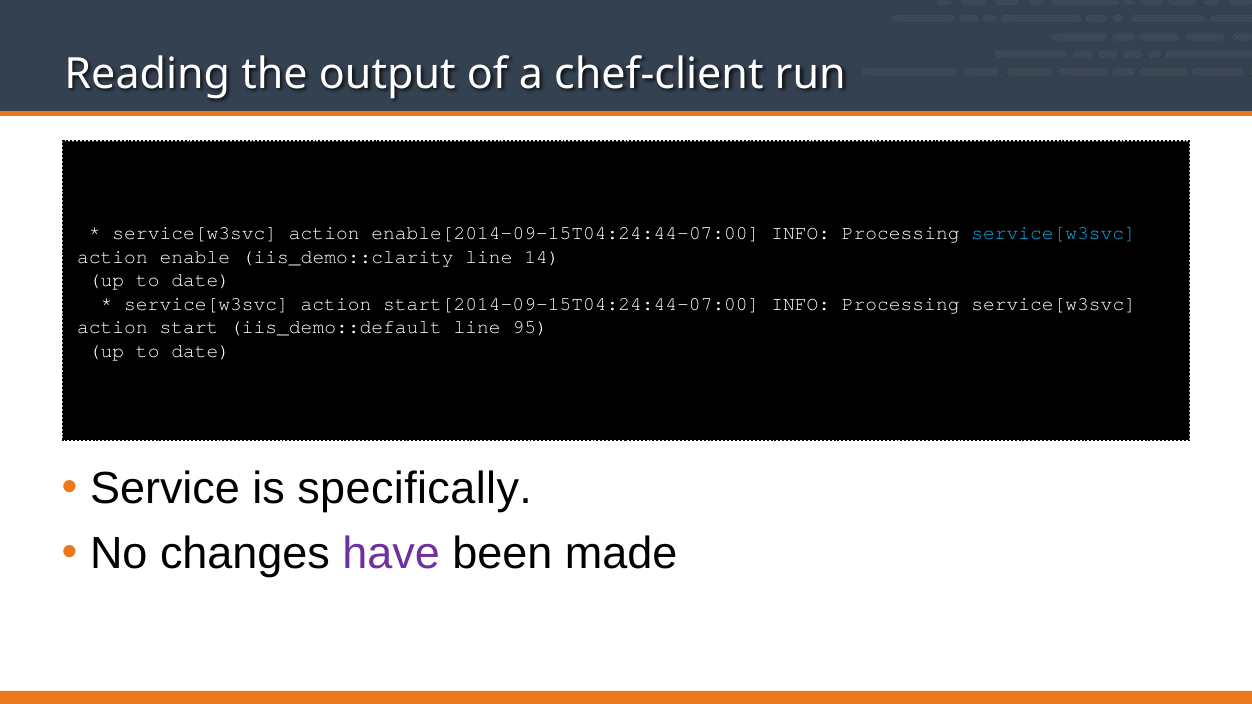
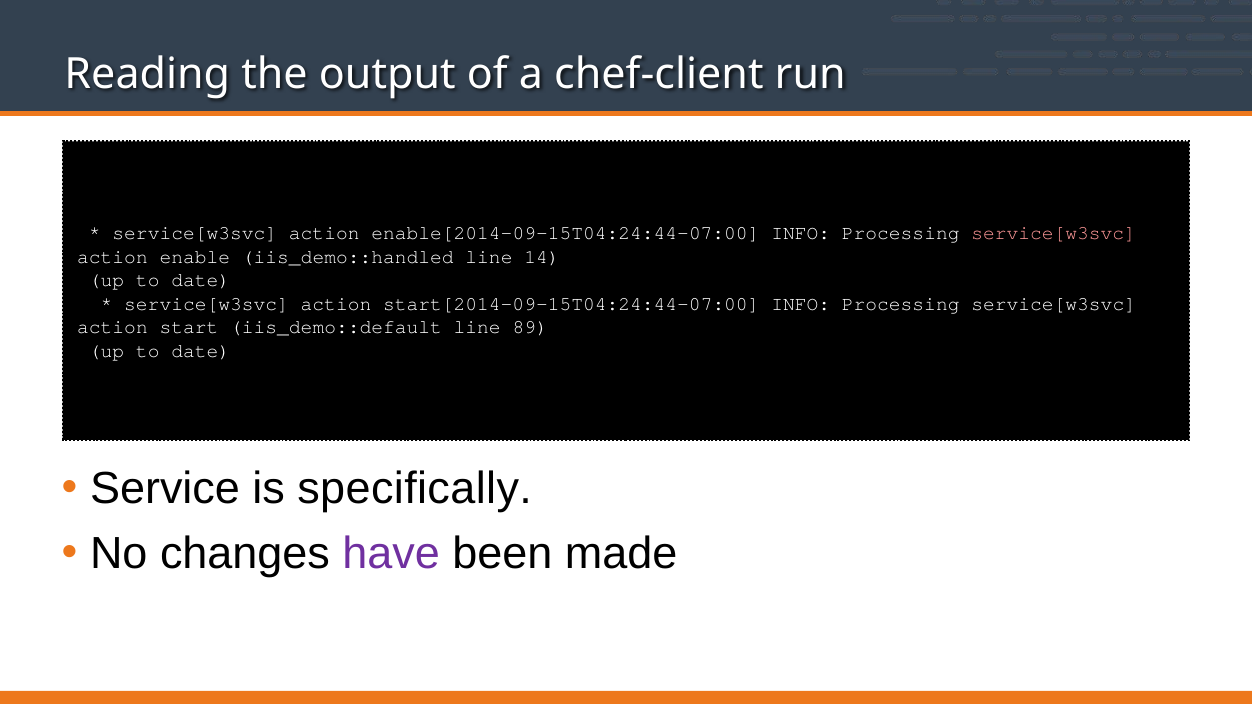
service[w3svc colour: light blue -> pink (1054, 233)
iis_demo::clarity: iis_demo::clarity -> iis_demo::handled (348, 257)
95: 95 -> 89 (530, 327)
